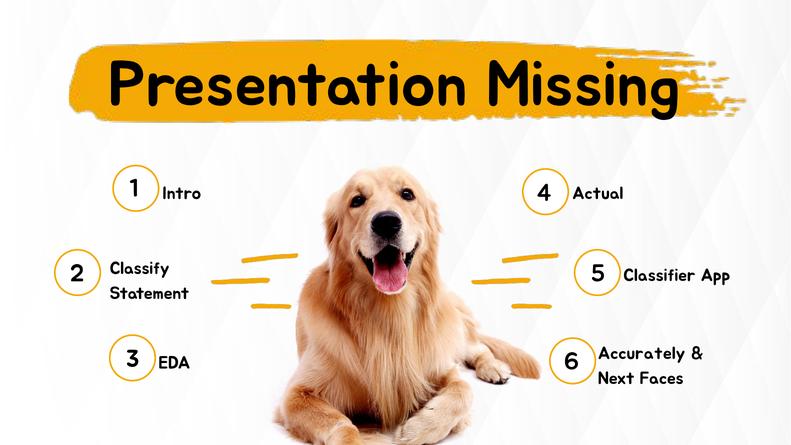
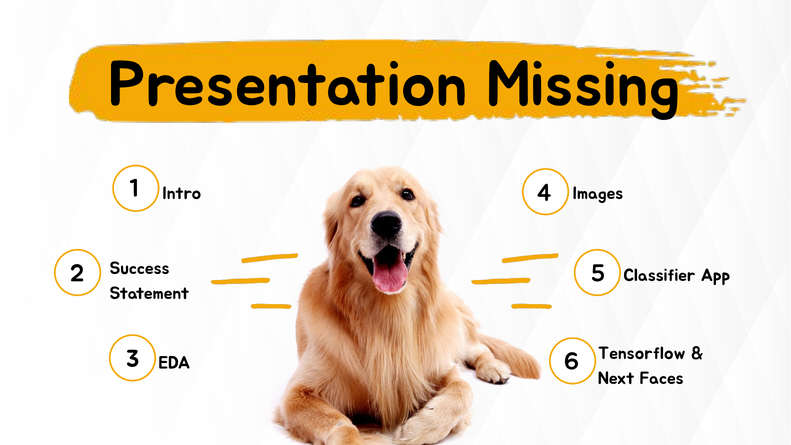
Actual: Actual -> Images (598, 194)
Classify: Classify -> Success (140, 268)
Accurately: Accurately -> Tensorflow (642, 353)
